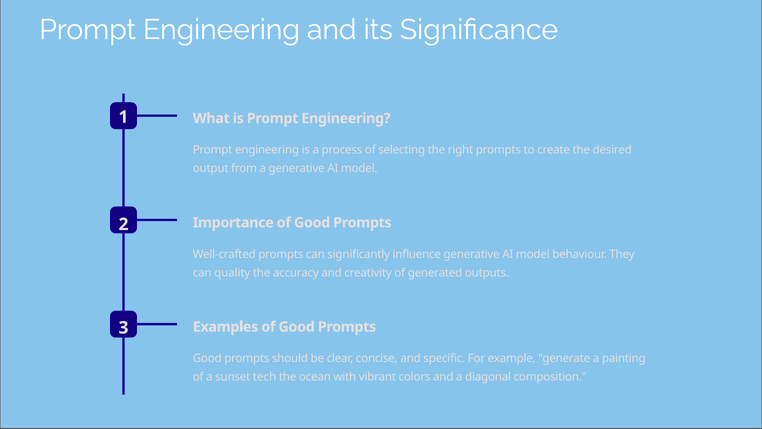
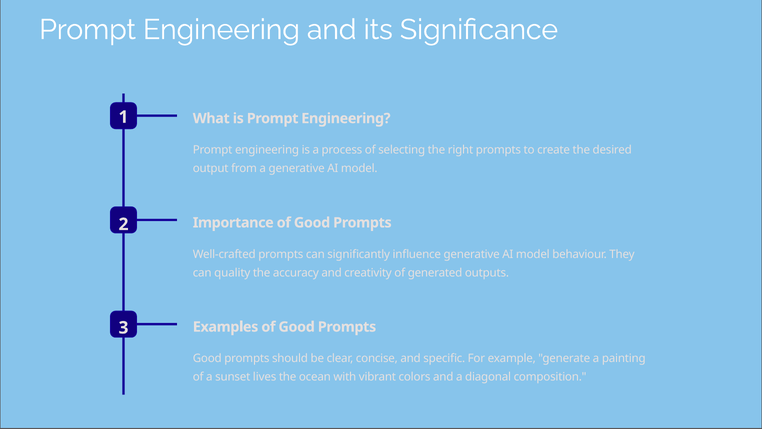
tech: tech -> lives (265, 377)
